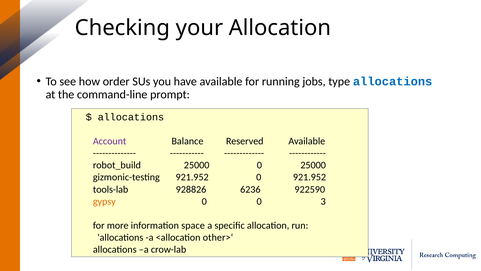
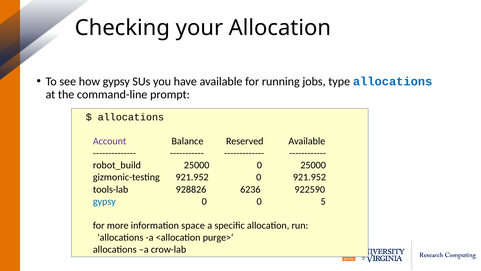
how order: order -> gypsy (116, 81)
gypsy colour: orange -> blue (104, 201)
3: 3 -> 5 (323, 201)
other>‘: other>‘ -> purge>‘ (218, 237)
